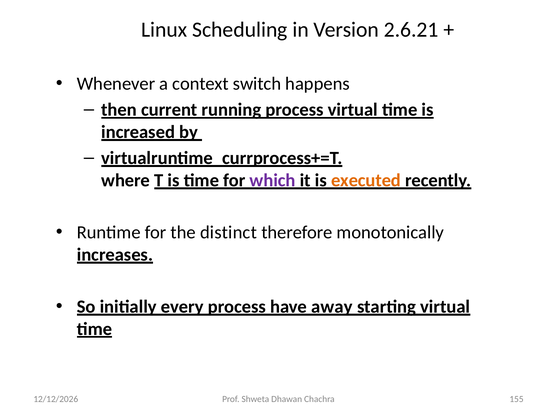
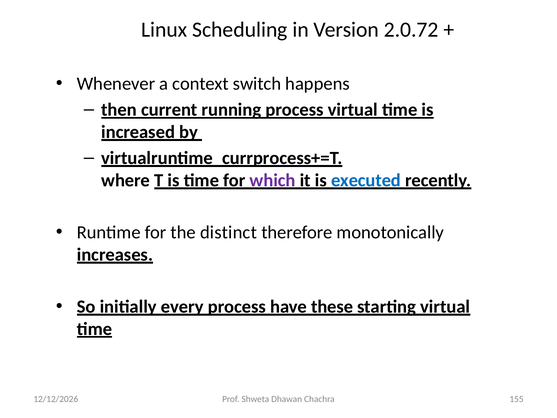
2.6.21: 2.6.21 -> 2.0.72 (411, 30)
executed colour: orange -> blue (366, 180)
away: away -> these (332, 306)
